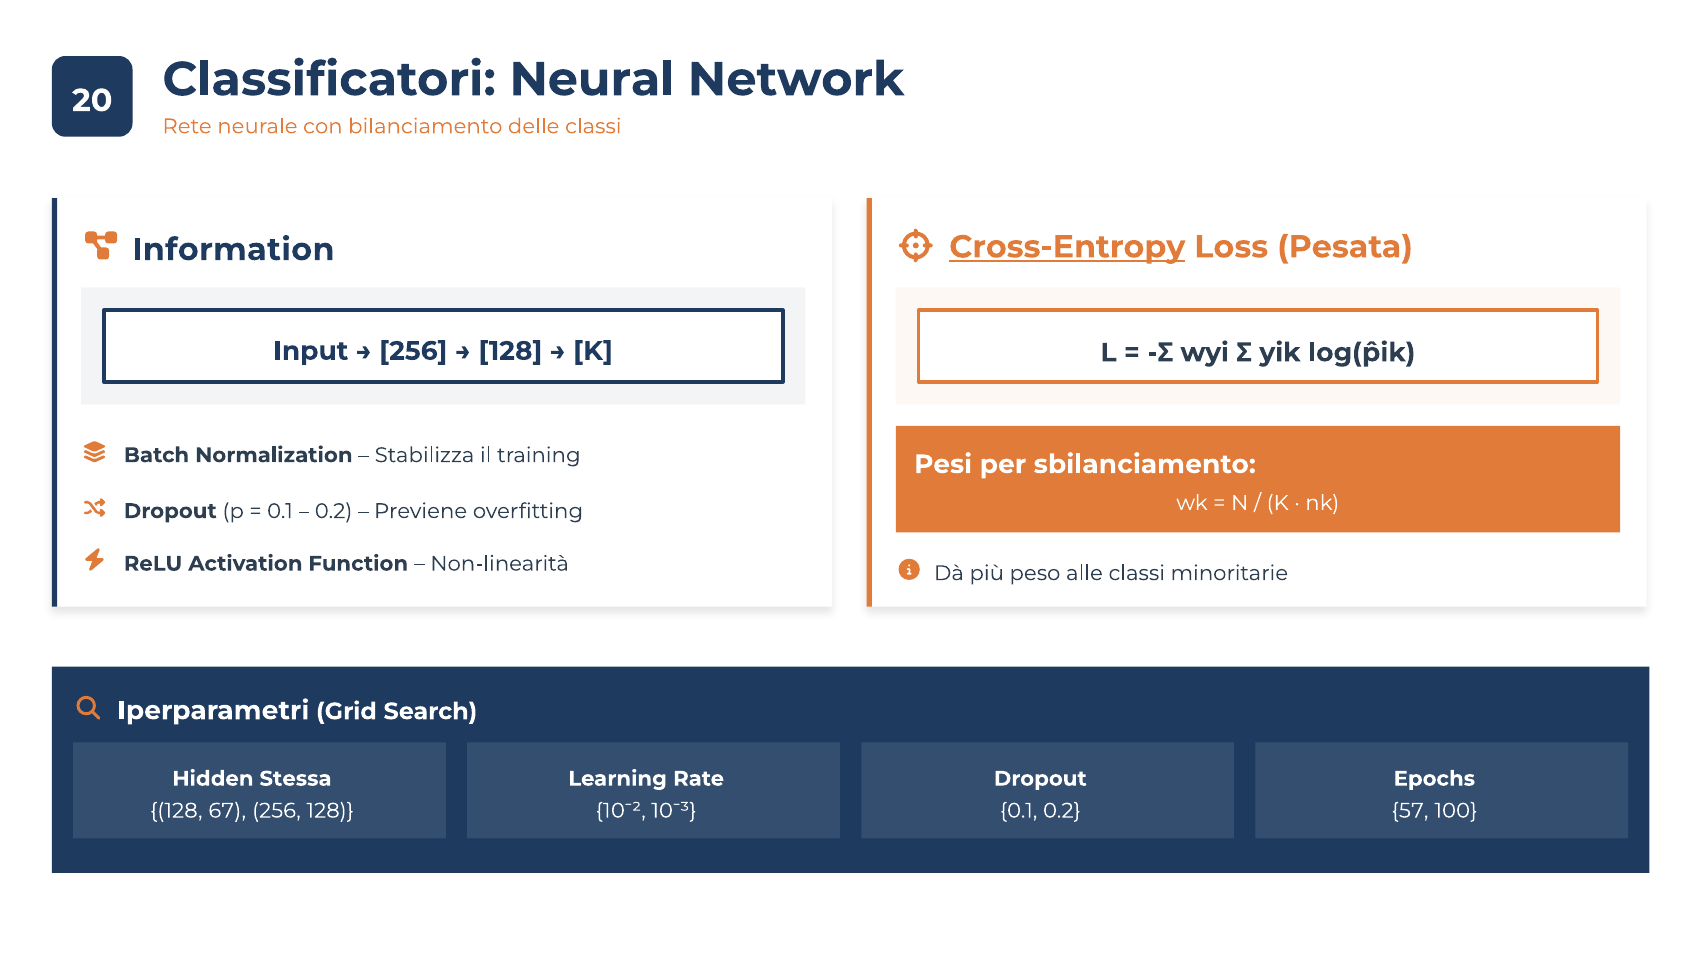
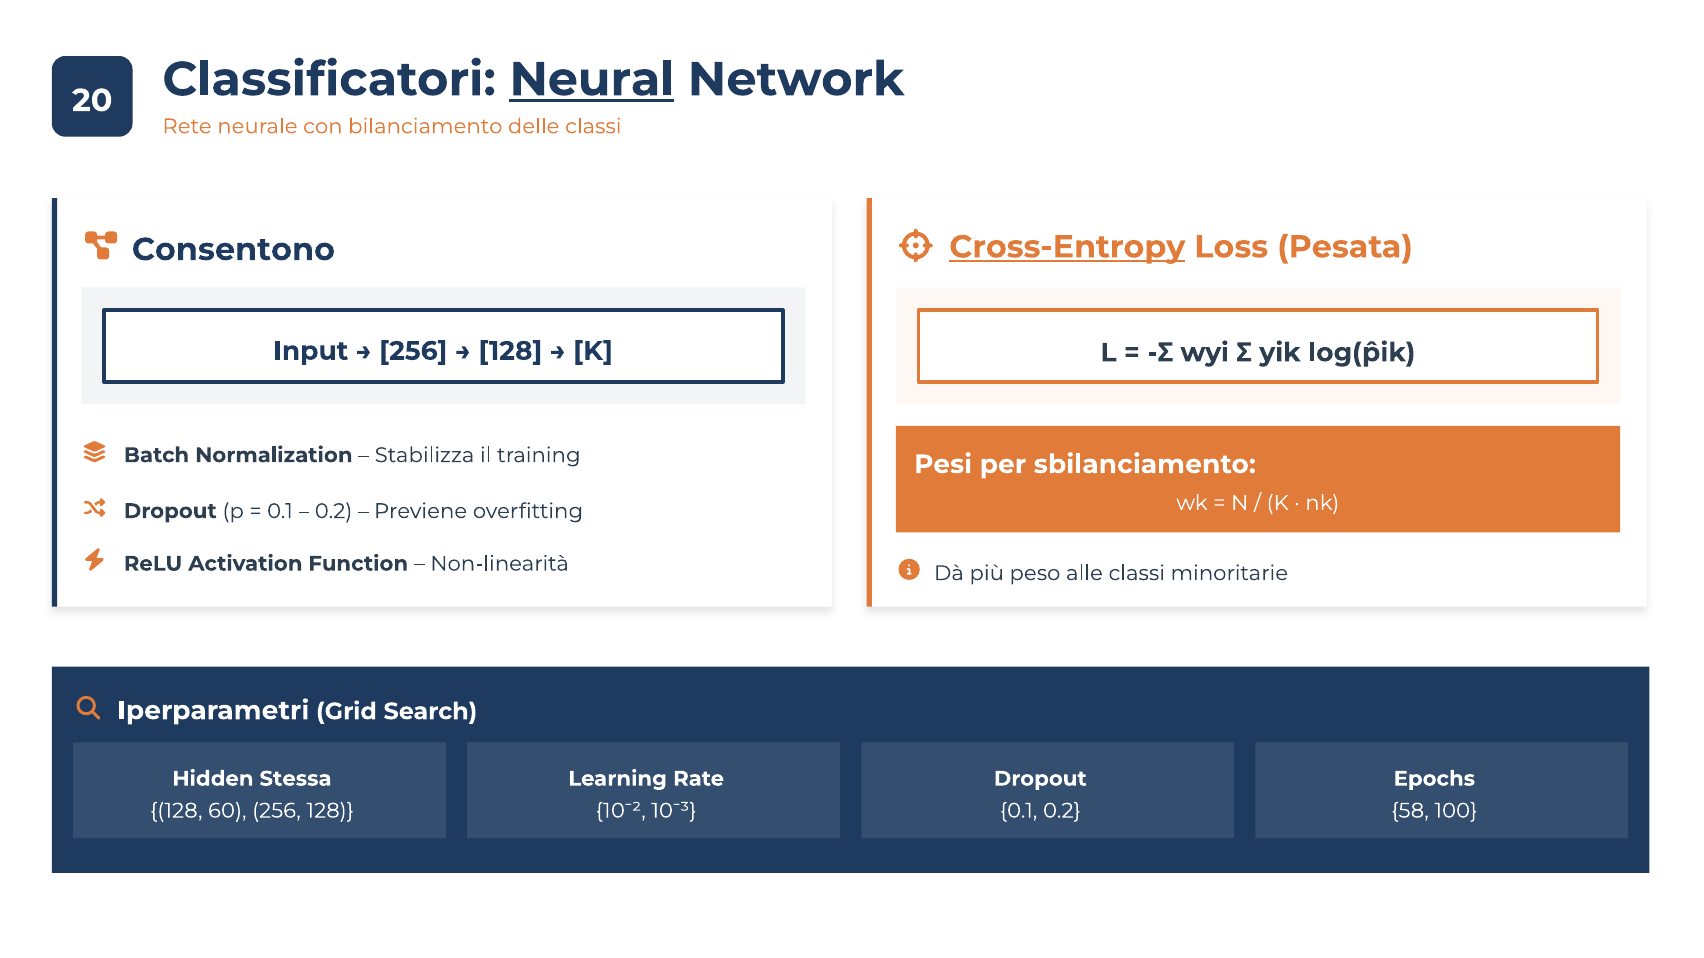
Neural underline: none -> present (592, 80)
Information: Information -> Consentono (233, 250)
67: 67 -> 60 (227, 811)
57: 57 -> 58 (1410, 811)
